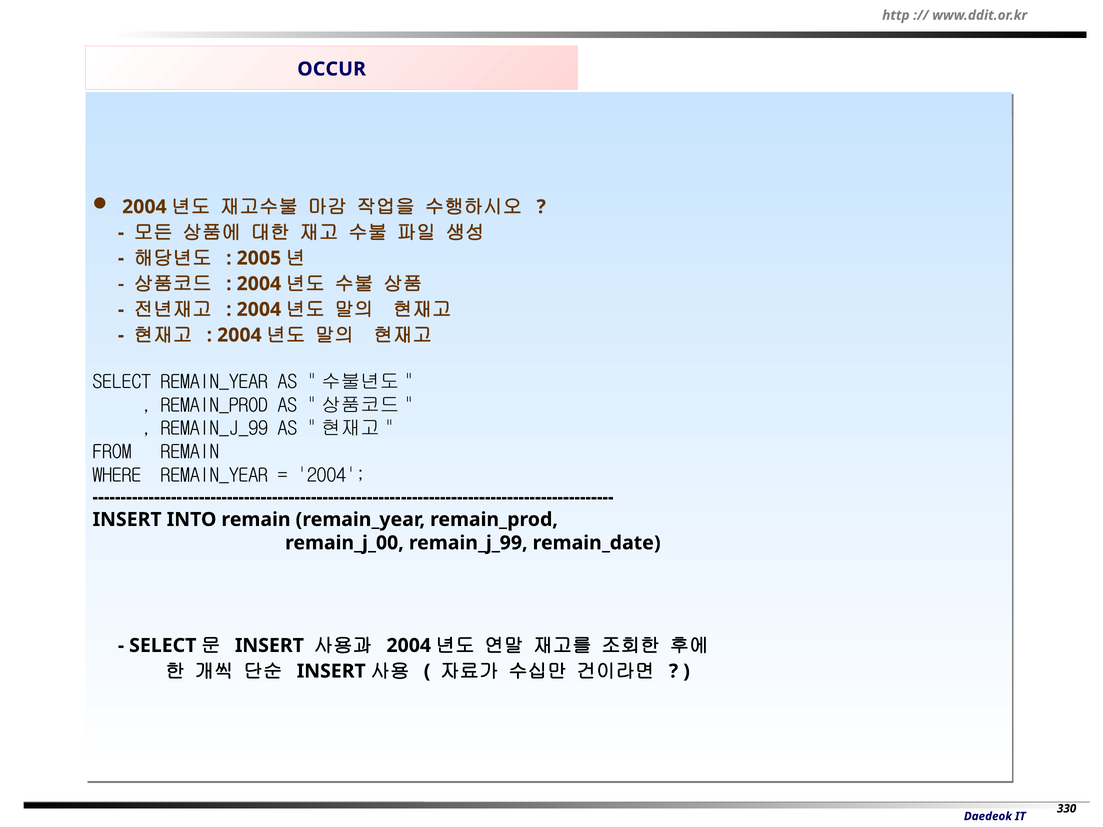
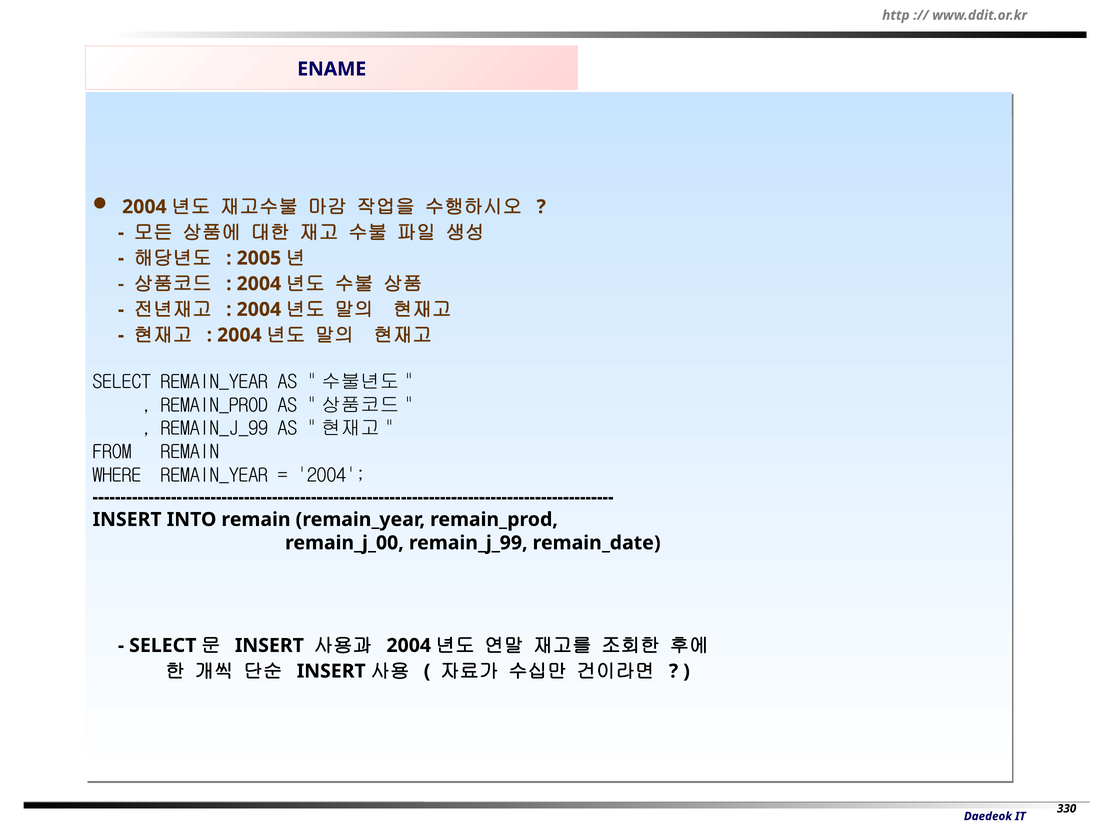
OCCUR: OCCUR -> ENAME (332, 69)
